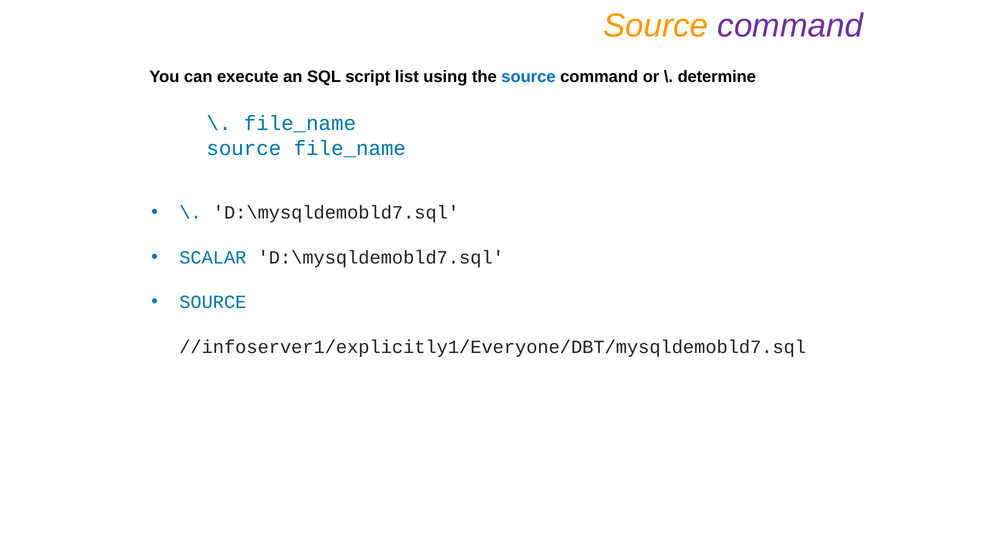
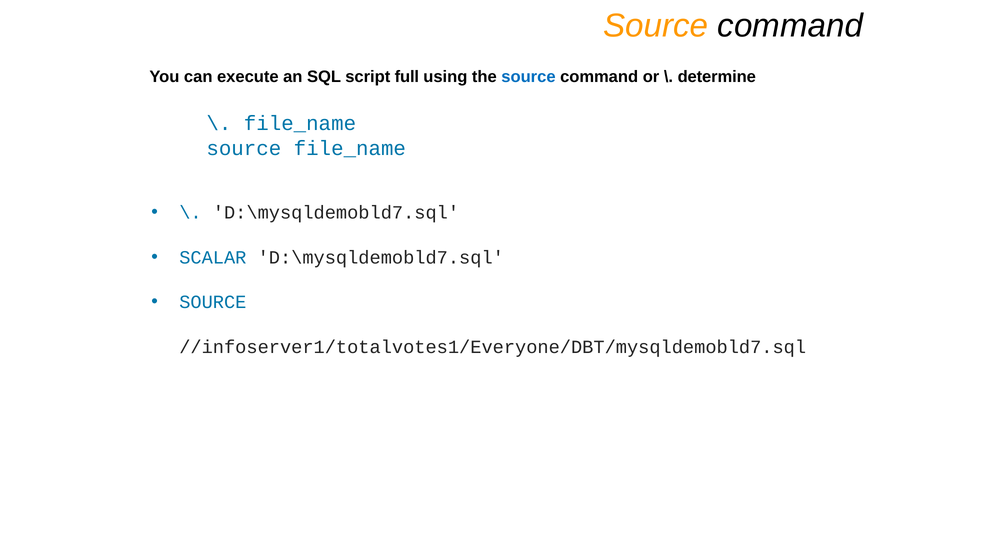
command colour: purple -> black (790, 26)
list: list -> full (407, 77)
//infoserver1/explicitly1/Everyone/DBT/mysqldemobld7.sql: //infoserver1/explicitly1/Everyone/DBT/mysqldemobld7.sql -> //infoserver1/totalvotes1/Everyone/DBT/mysqldemobld7.sql (493, 347)
